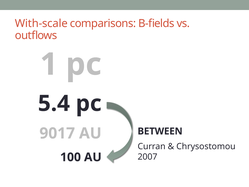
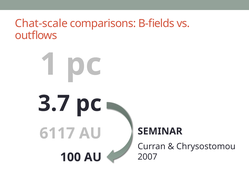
With-scale: With-scale -> Chat-scale (41, 23)
5.4: 5.4 -> 3.7 (54, 103)
BETWEEN: BETWEEN -> SEMINAR (160, 131)
9017: 9017 -> 6117 (57, 133)
